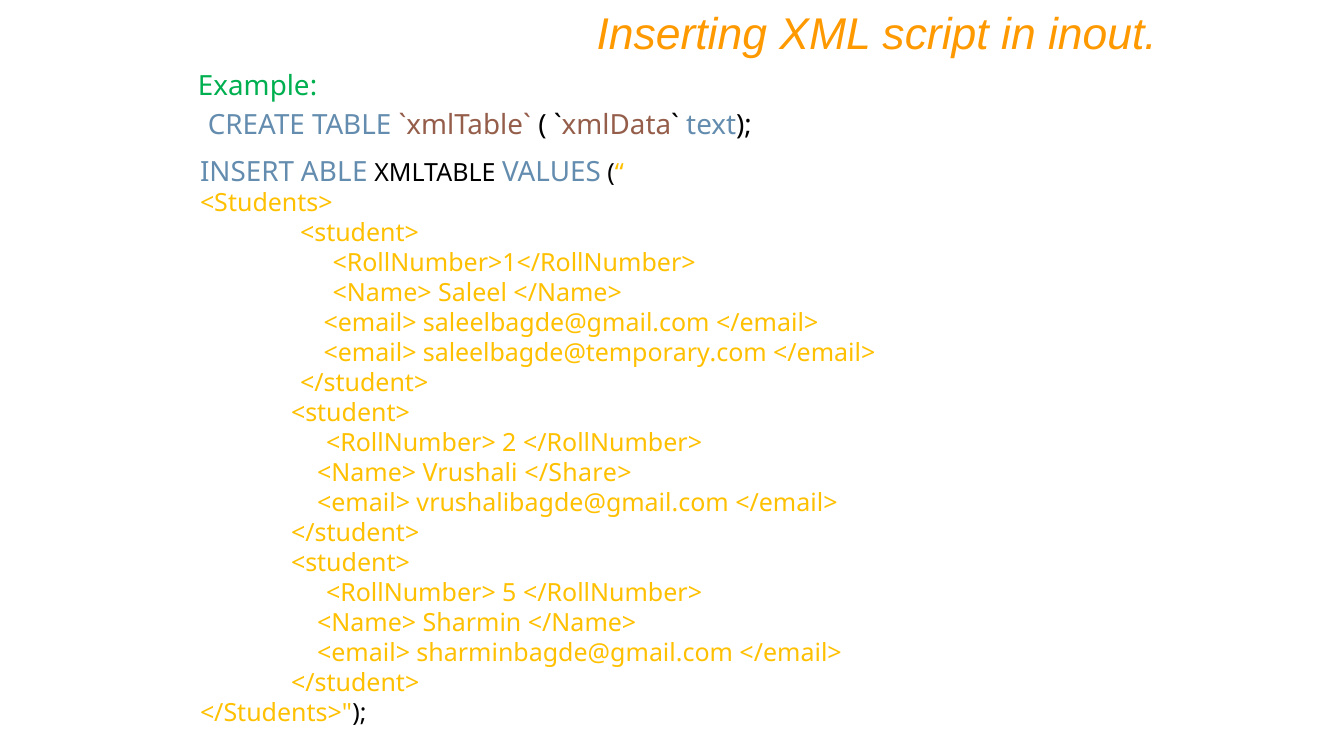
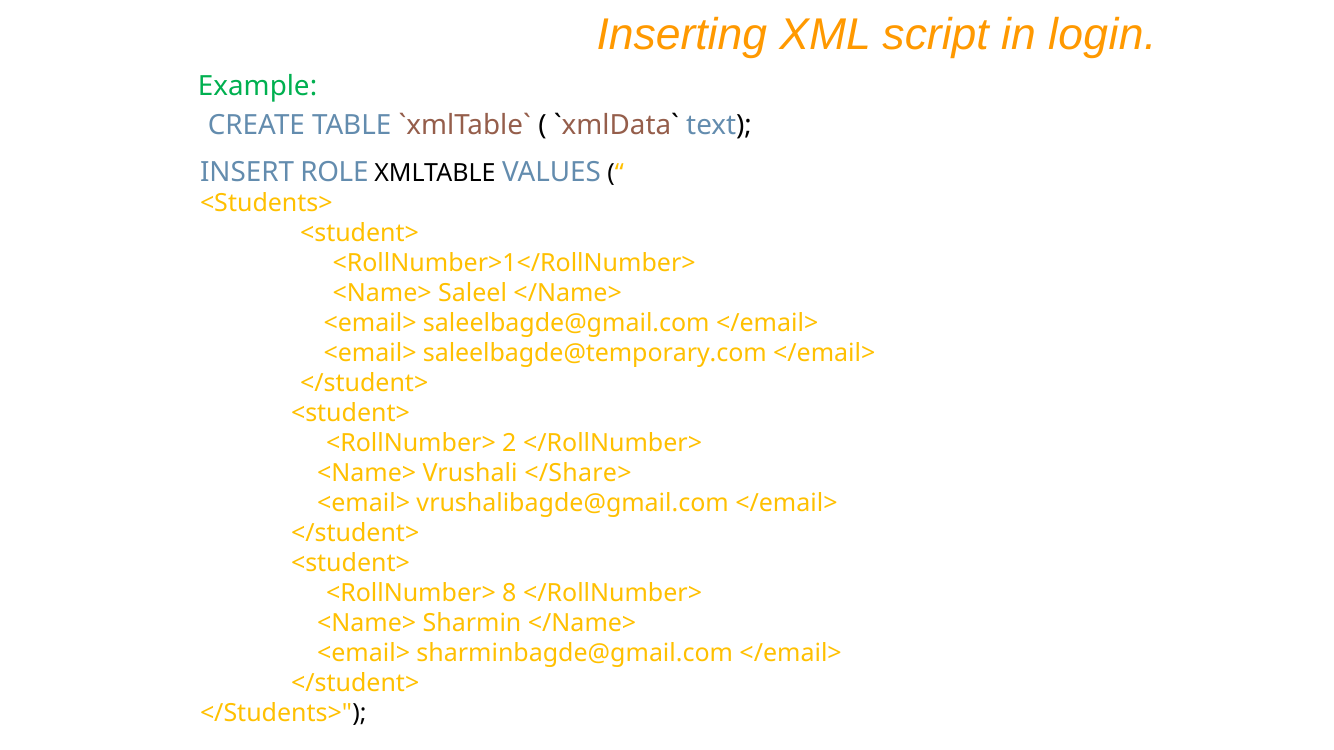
inout: inout -> login (1102, 35)
ABLE: ABLE -> ROLE (334, 172)
5: 5 -> 8 (509, 594)
